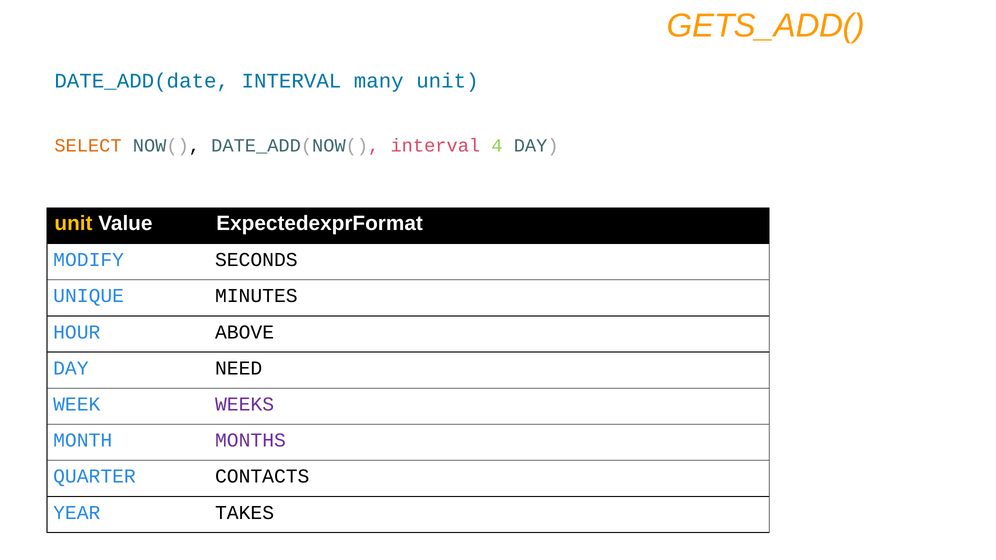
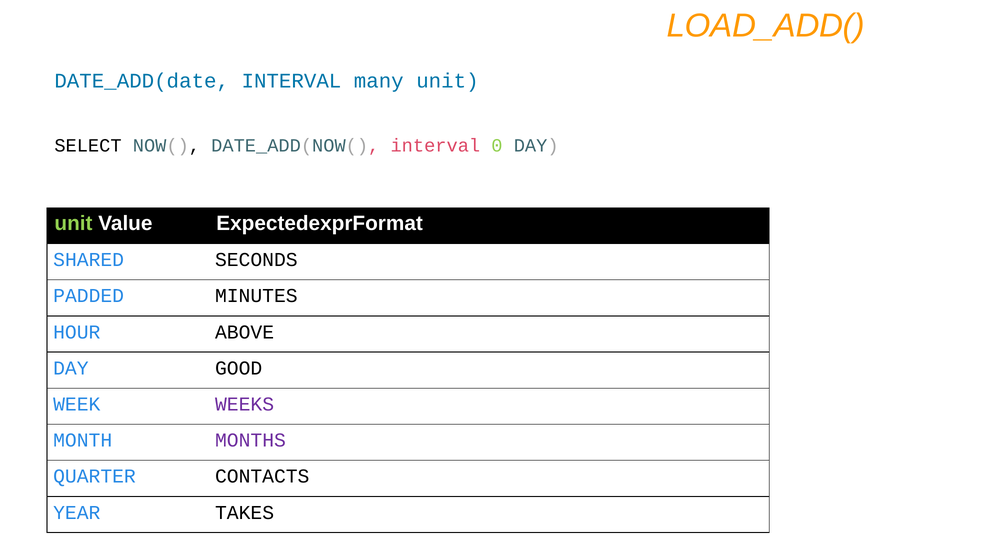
GETS_ADD(: GETS_ADD( -> LOAD_ADD( (766, 26)
SELECT colour: orange -> black (88, 146)
4: 4 -> 0 (497, 146)
unit colour: yellow -> light green (73, 223)
MODIFY: MODIFY -> SHARED (89, 260)
UNIQUE: UNIQUE -> PADDED (89, 296)
NEED: NEED -> GOOD (239, 368)
